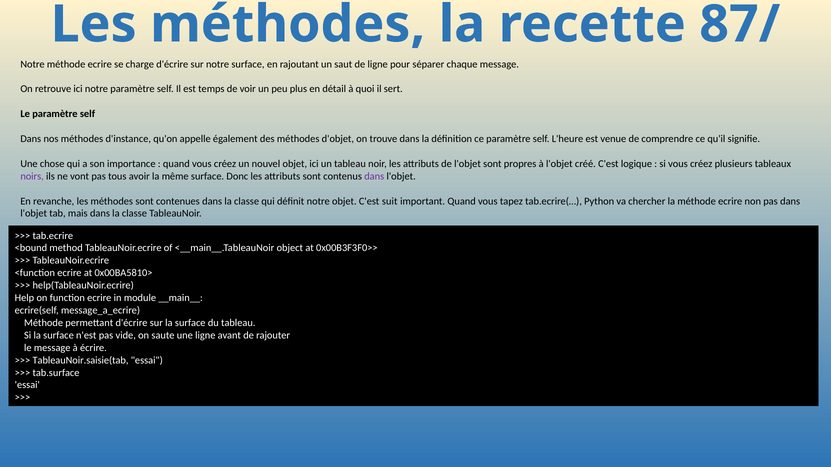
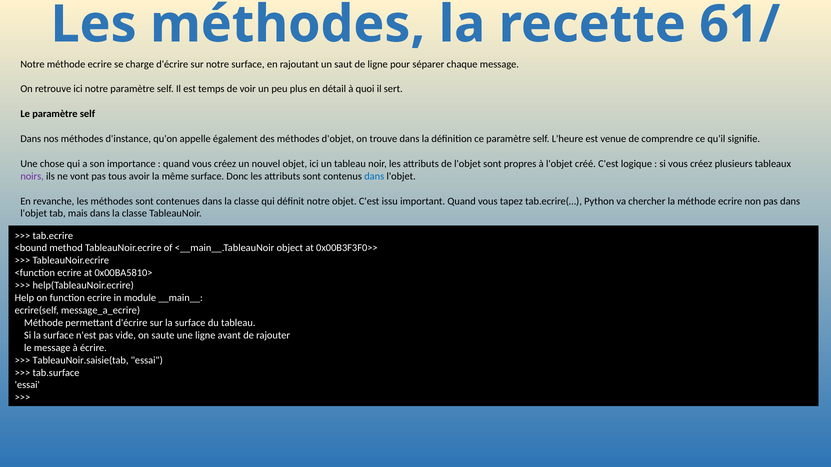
87/: 87/ -> 61/ (740, 24)
dans colour: purple -> blue (374, 176)
suit: suit -> issu (390, 201)
